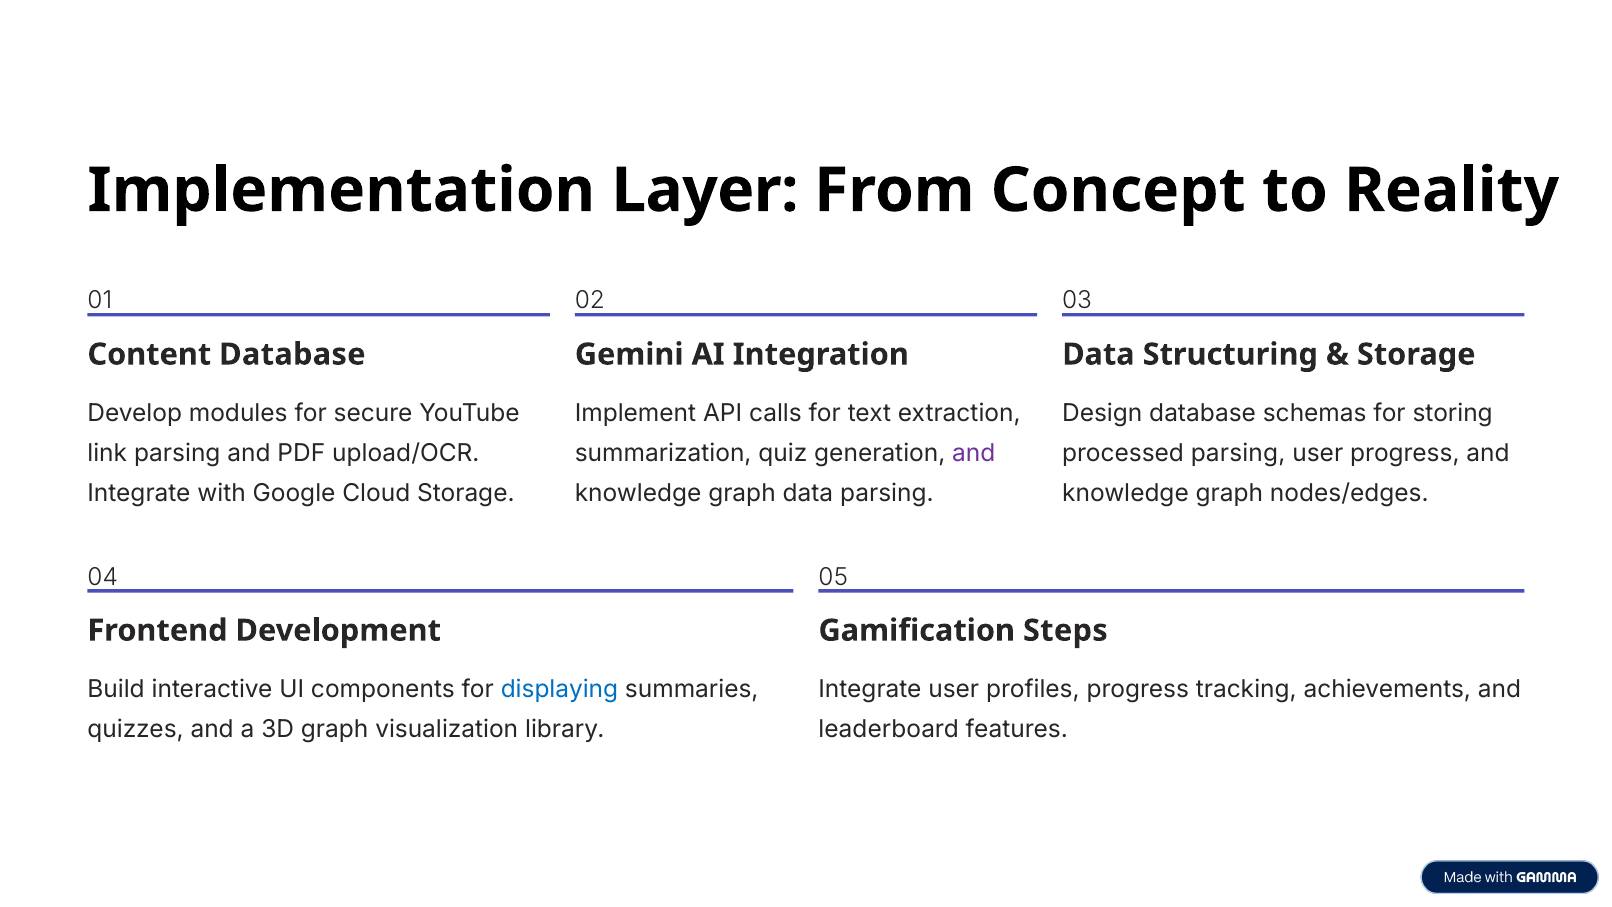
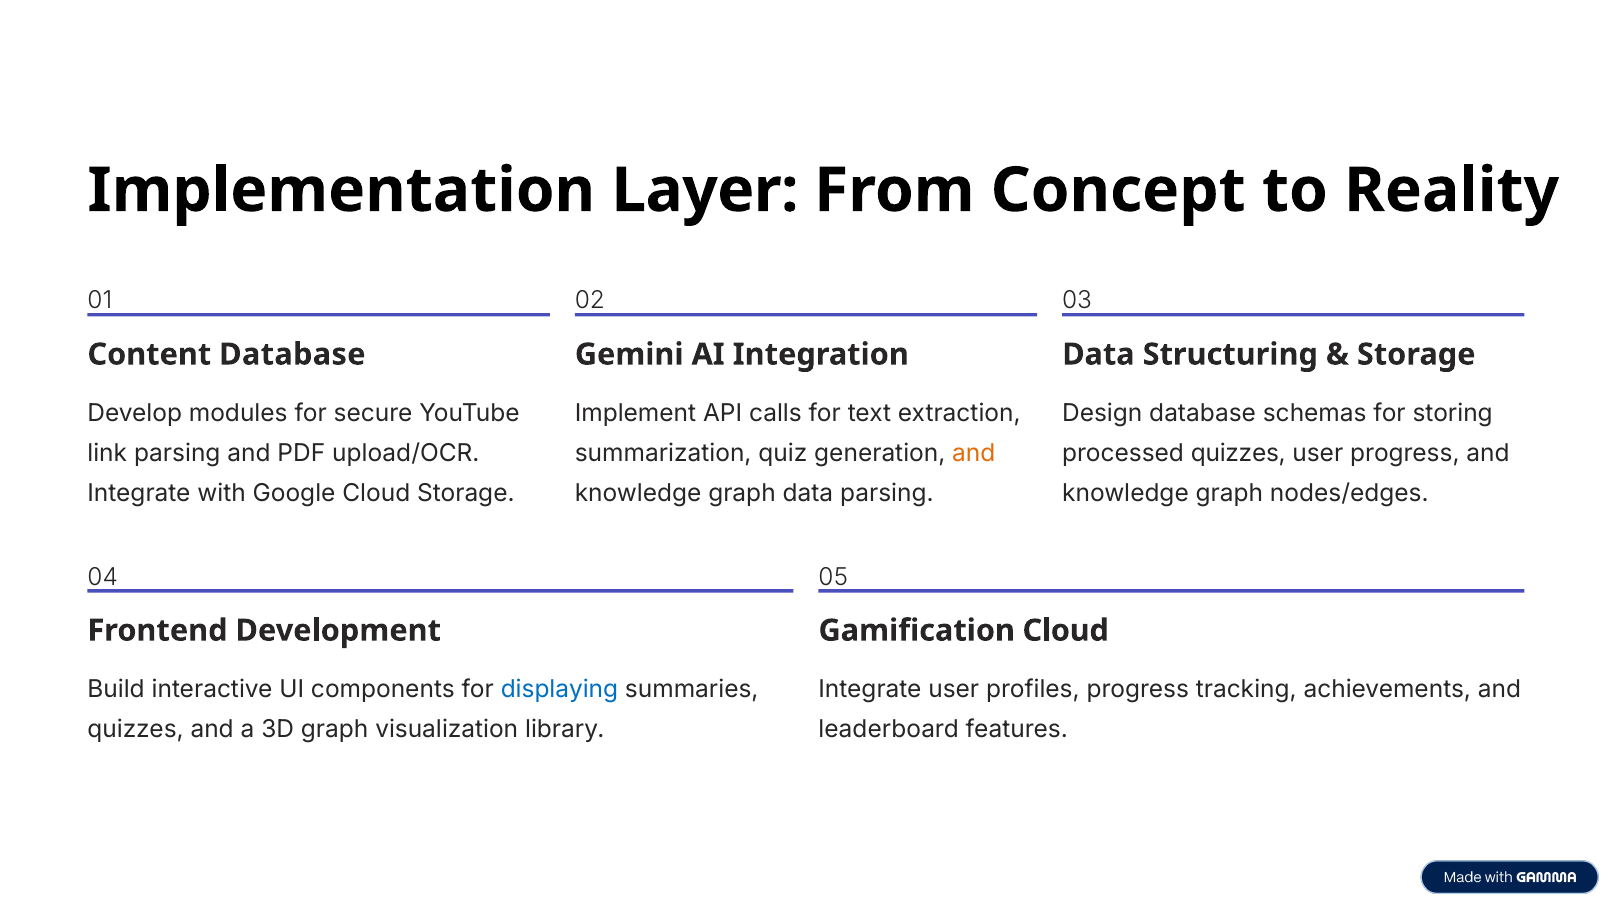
and colour: purple -> orange (974, 453)
processed parsing: parsing -> quizzes (1238, 453)
Gamification Steps: Steps -> Cloud (1066, 630)
